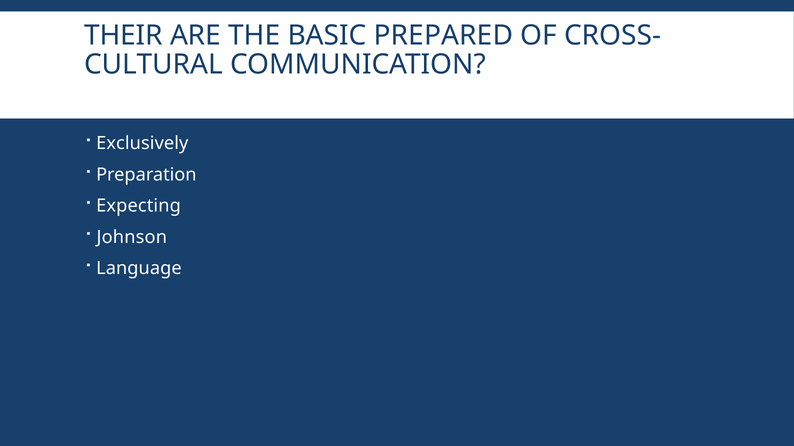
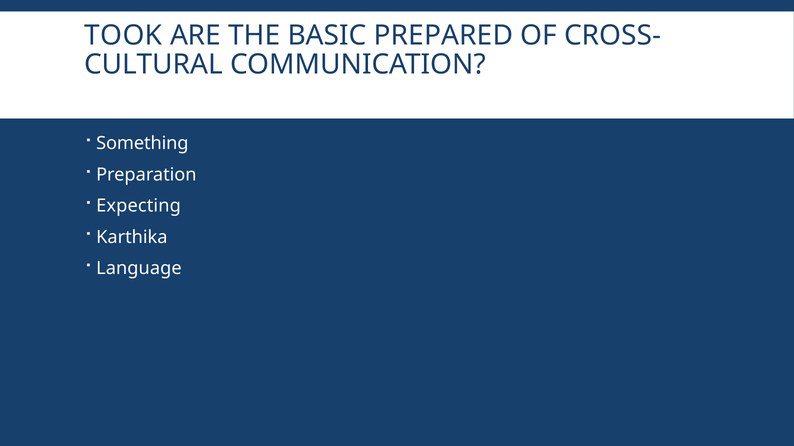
THEIR: THEIR -> TOOK (123, 36)
Exclusively: Exclusively -> Something (142, 144)
Johnson: Johnson -> Karthika (132, 237)
